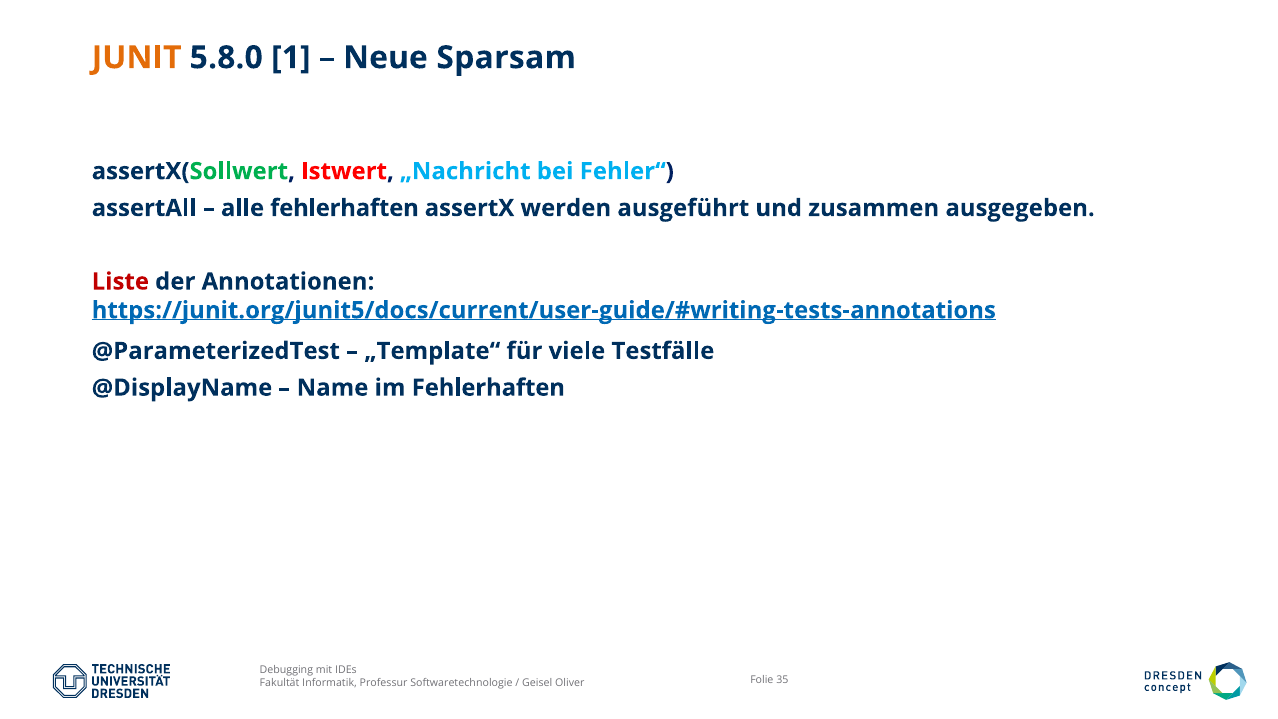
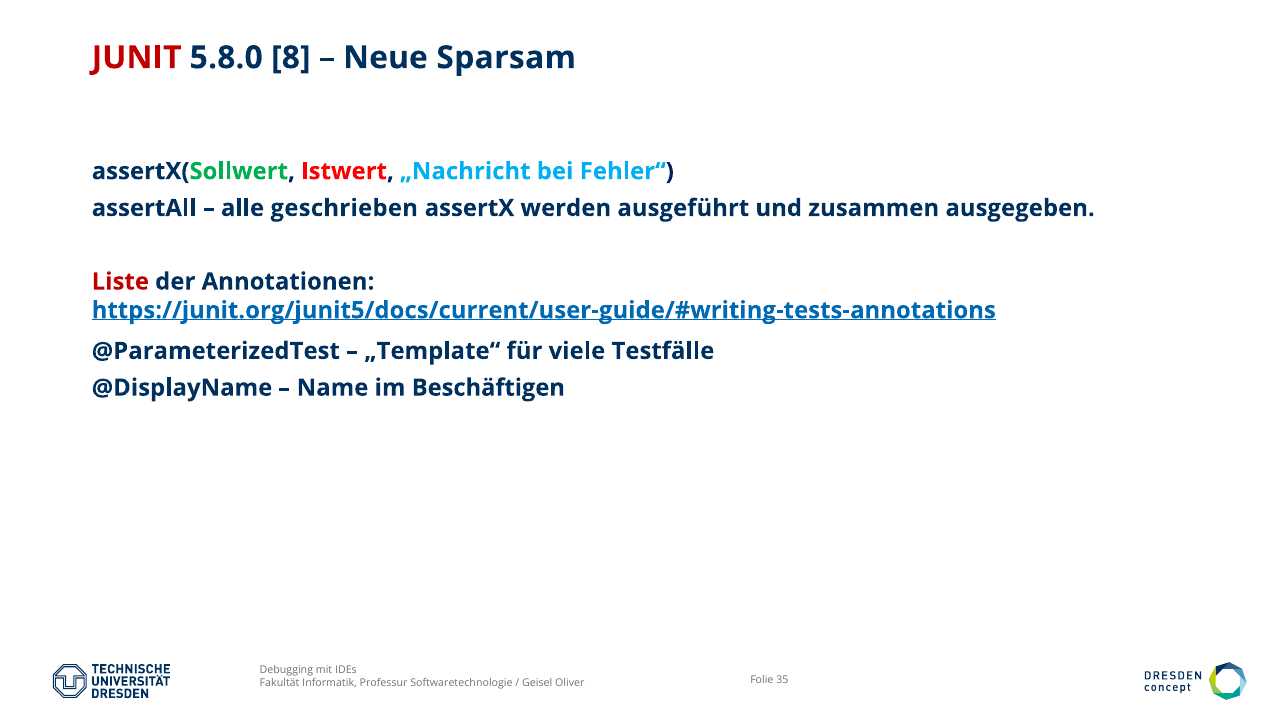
JUNIT colour: orange -> red (137, 58)
1: 1 -> 8 (291, 58)
alle fehlerhaften: fehlerhaften -> geschrieben (344, 208)
im Fehlerhaften: Fehlerhaften -> Beschäftigen (488, 388)
